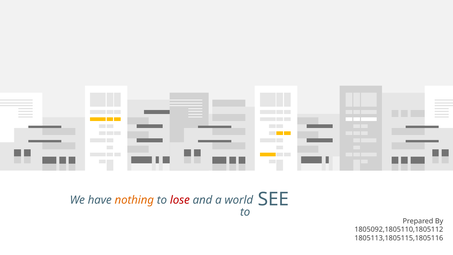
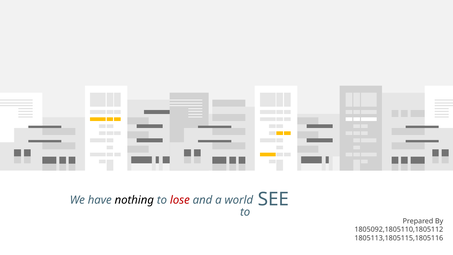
nothing colour: orange -> black (134, 200)
